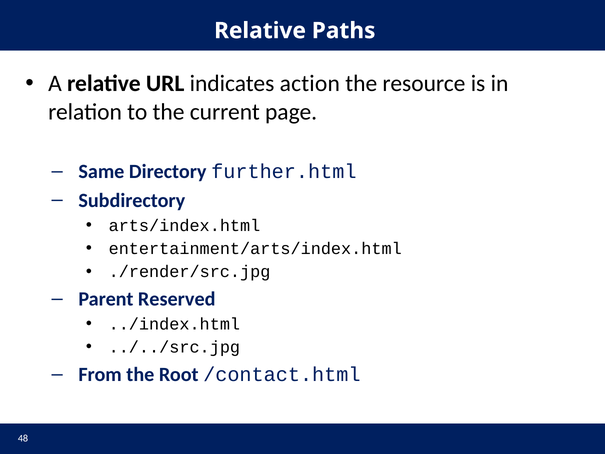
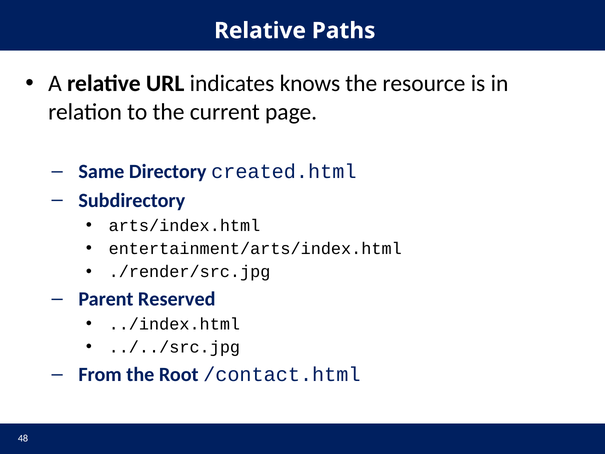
action: action -> knows (310, 84)
further.html: further.html -> created.html (284, 171)
